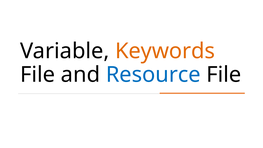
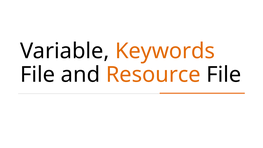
Resource colour: blue -> orange (153, 75)
